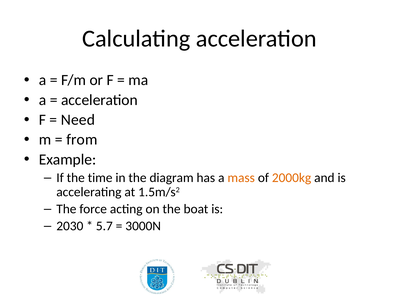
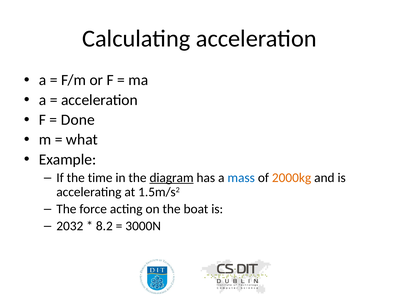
Need: Need -> Done (78, 120)
from: from -> what (82, 140)
diagram underline: none -> present (172, 178)
mass colour: orange -> blue (241, 178)
2030: 2030 -> 2032 (70, 226)
5.7: 5.7 -> 8.2 (104, 226)
